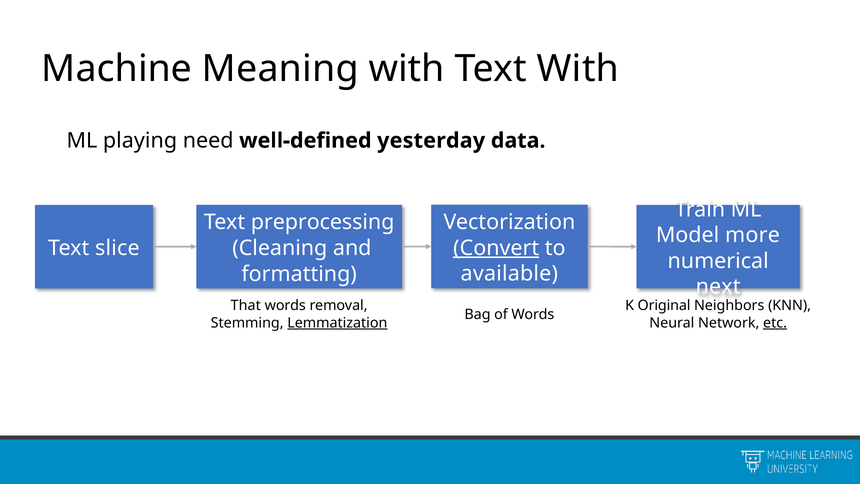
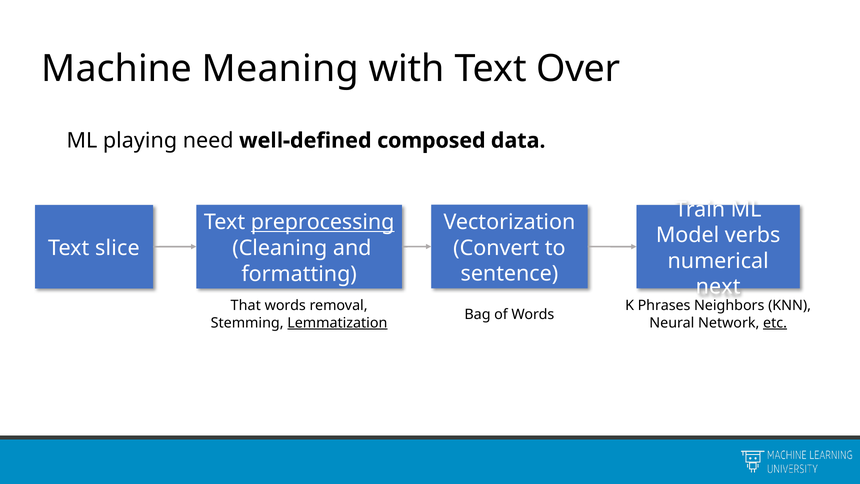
Text With: With -> Over (578, 69)
yesterday: yesterday -> composed (431, 141)
preprocessing underline: none -> present (323, 222)
more: more -> verbs (753, 235)
Convert underline: present -> none (496, 248)
available: available -> sentence (509, 274)
Original: Original -> Phrases (664, 306)
